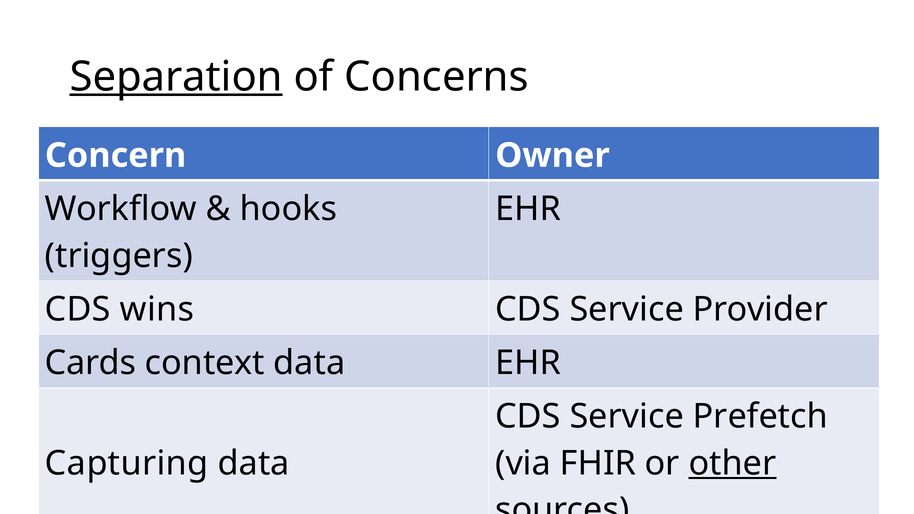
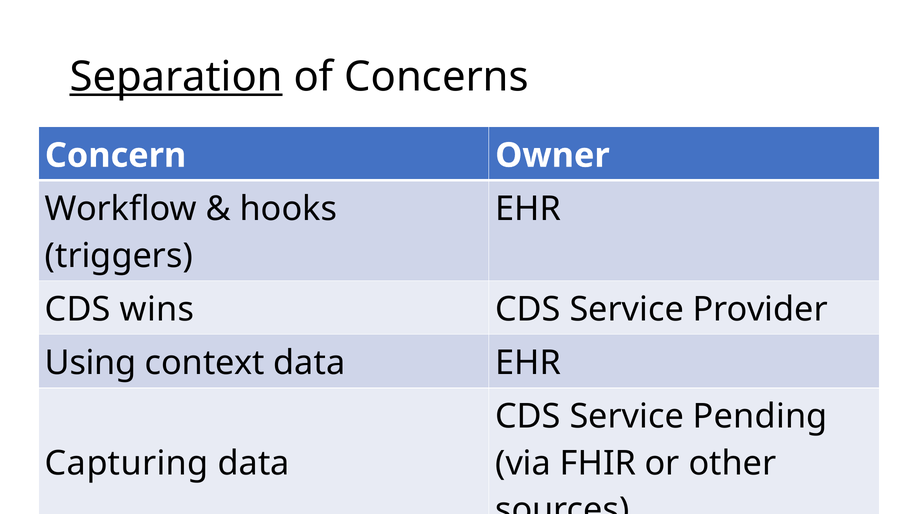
Cards: Cards -> Using (91, 363)
Prefetch: Prefetch -> Pending (760, 417)
other underline: present -> none (732, 464)
